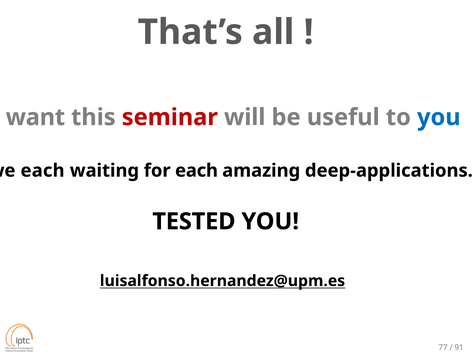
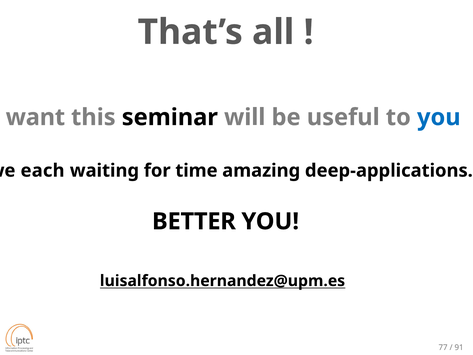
seminar colour: red -> black (170, 117)
for each: each -> time (196, 170)
TESTED: TESTED -> BETTER (194, 221)
